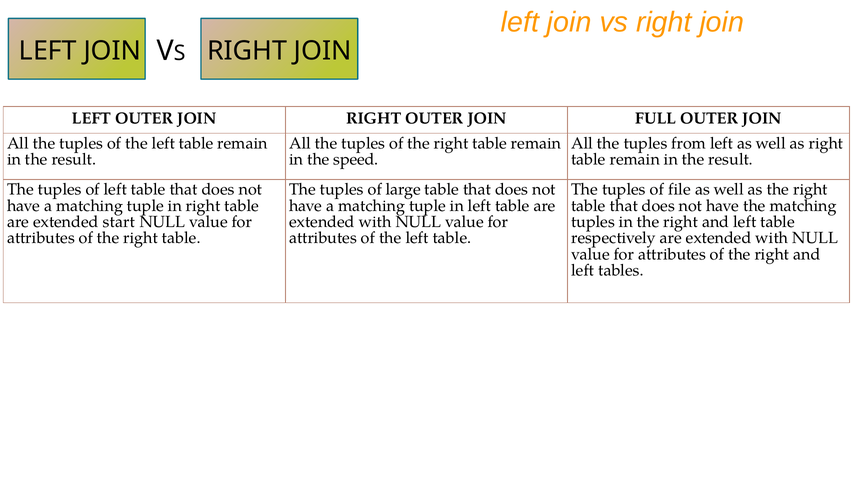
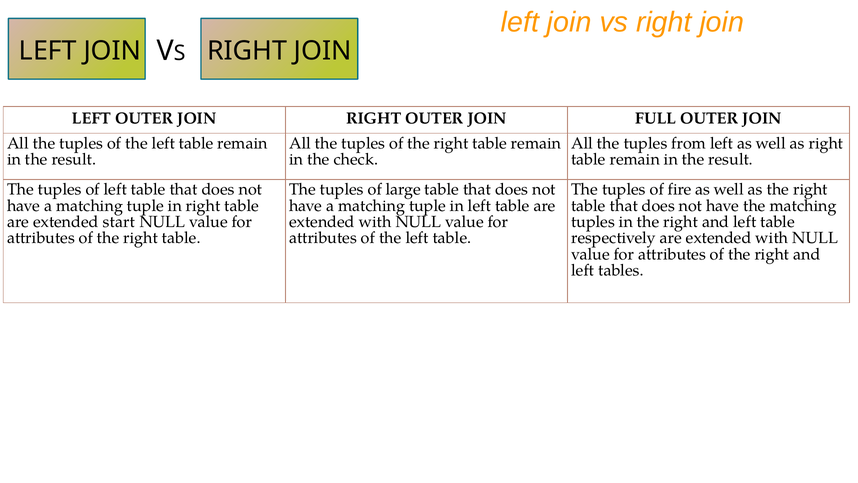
speed: speed -> check (356, 159)
file: file -> fire (680, 189)
